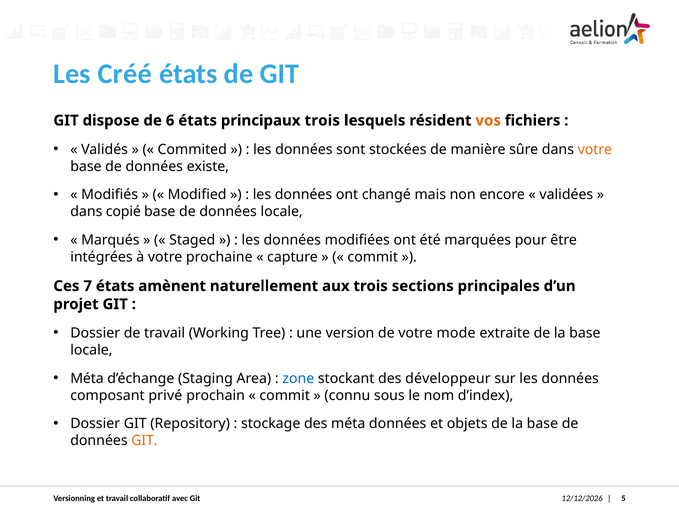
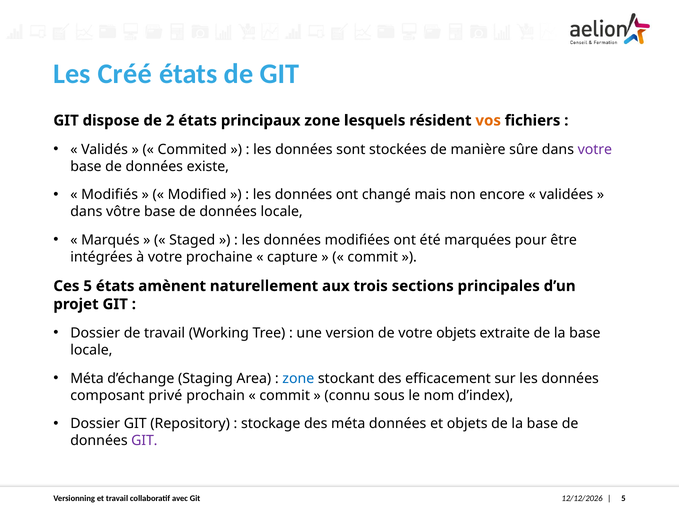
6: 6 -> 2 (170, 120)
principaux trois: trois -> zone (322, 120)
votre colour: orange -> purple (595, 149)
copié: copié -> vôtre (123, 211)
Ces 7: 7 -> 5 (88, 286)
votre mode: mode -> objets (456, 333)
développeur: développeur -> efficacement (448, 378)
GIT colour: orange -> purple (144, 440)
